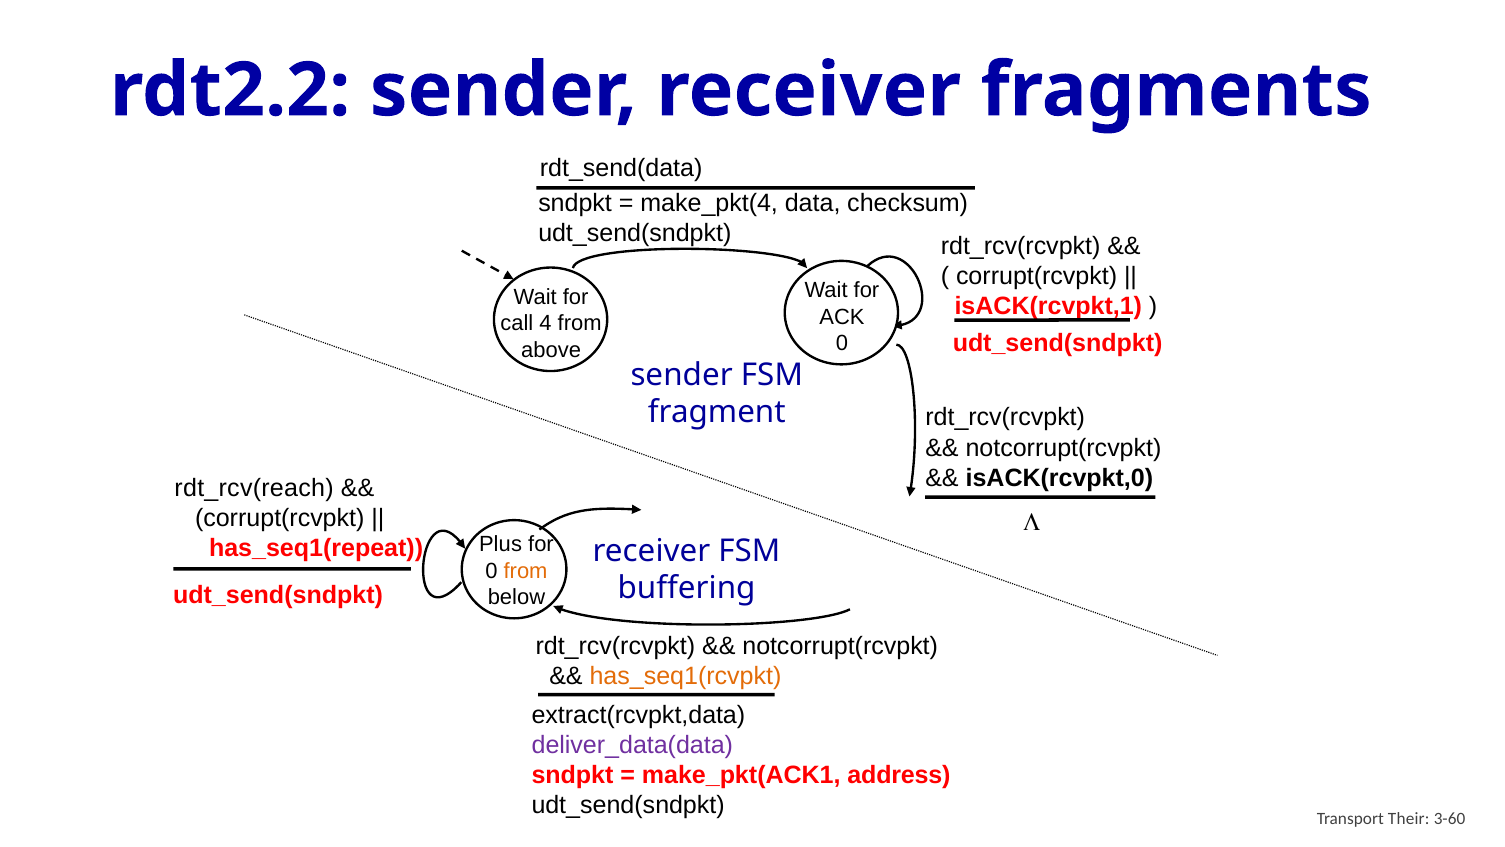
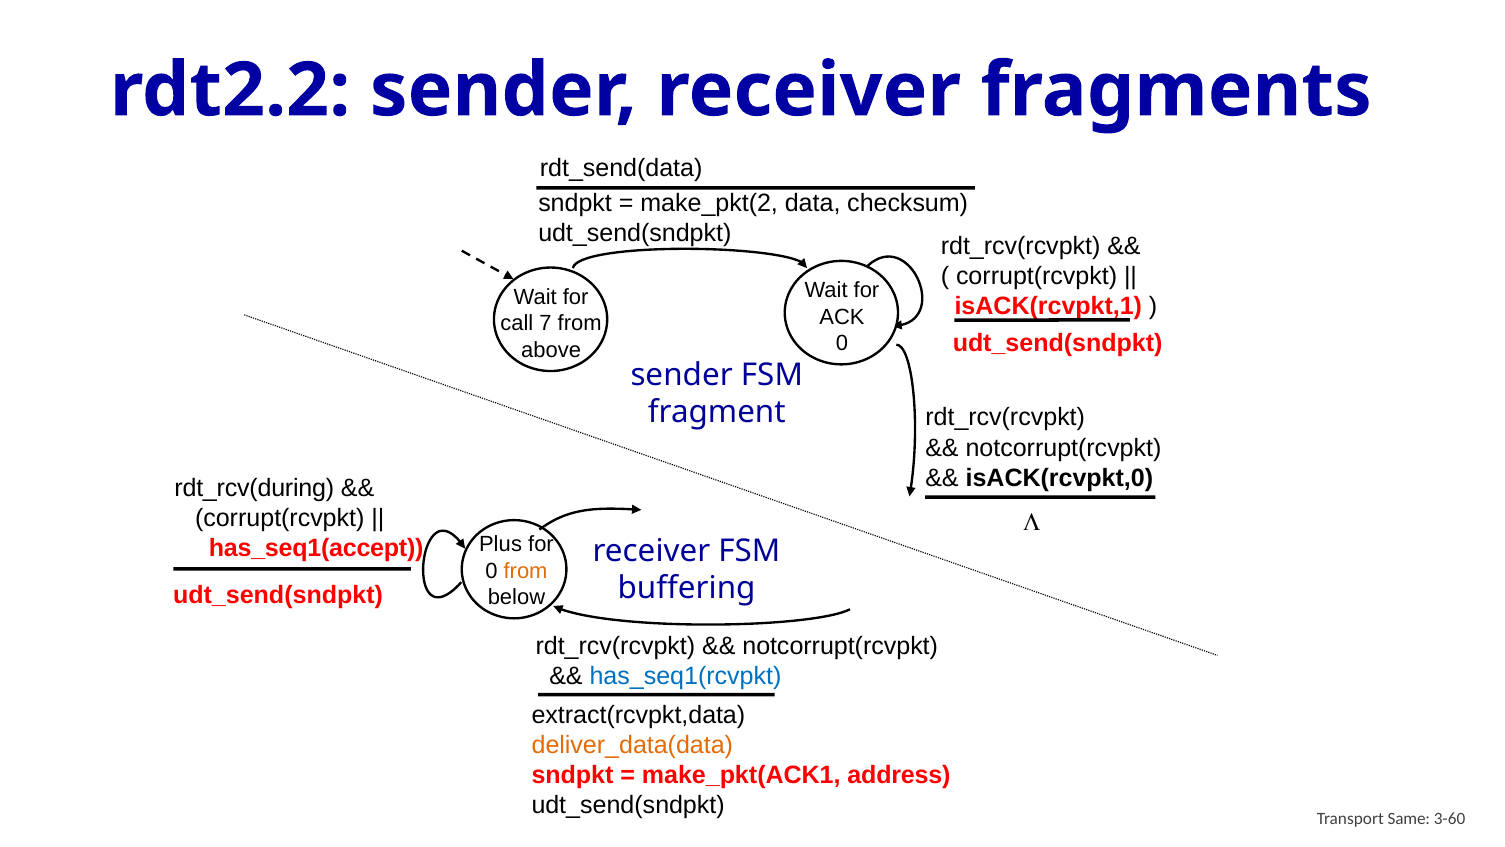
make_pkt(4: make_pkt(4 -> make_pkt(2 (709, 203)
4: 4 -> 7 (546, 323)
rdt_rcv(reach: rdt_rcv(reach -> rdt_rcv(during (254, 488)
has_seq1(repeat: has_seq1(repeat -> has_seq1(accept (316, 548)
has_seq1(rcvpkt colour: orange -> blue (685, 676)
deliver_data(data colour: purple -> orange (632, 745)
Their: Their -> Same (1409, 819)
